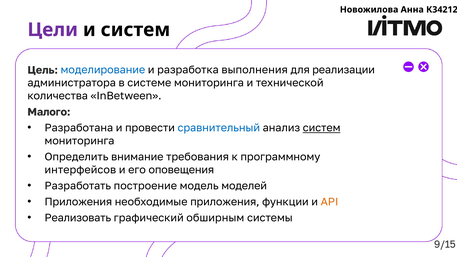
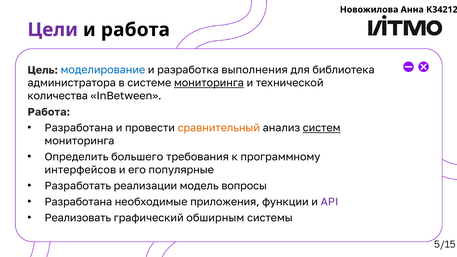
и систем: систем -> работа (135, 30)
реализации: реализации -> библиотека (344, 70)
мониторинга underline: none -> present (209, 83)
Малого: Малого -> Работа (49, 112)
сравнительный colour: blue -> orange (219, 128)
внимание: внимание -> большего (137, 157)
оповещения: оповещения -> популярные (181, 170)
построение: построение -> реализации (145, 186)
моделей: моделей -> вопросы (244, 186)
Приложения: Приложения -> Разработана (78, 202)
API colour: orange -> purple (330, 202)
9/15: 9/15 -> 5/15 (445, 245)
